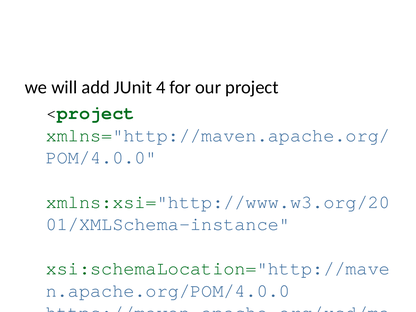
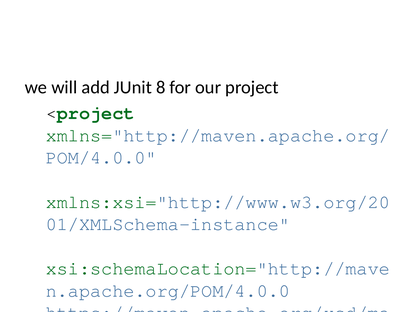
4: 4 -> 8 (161, 87)
